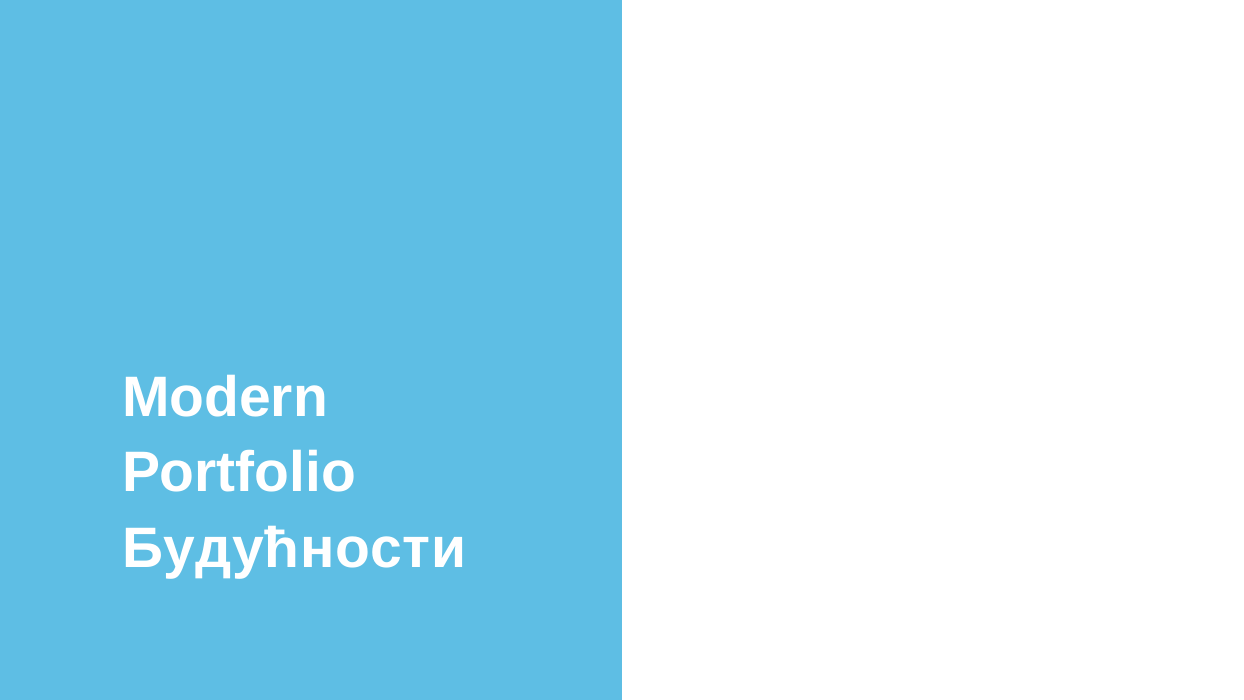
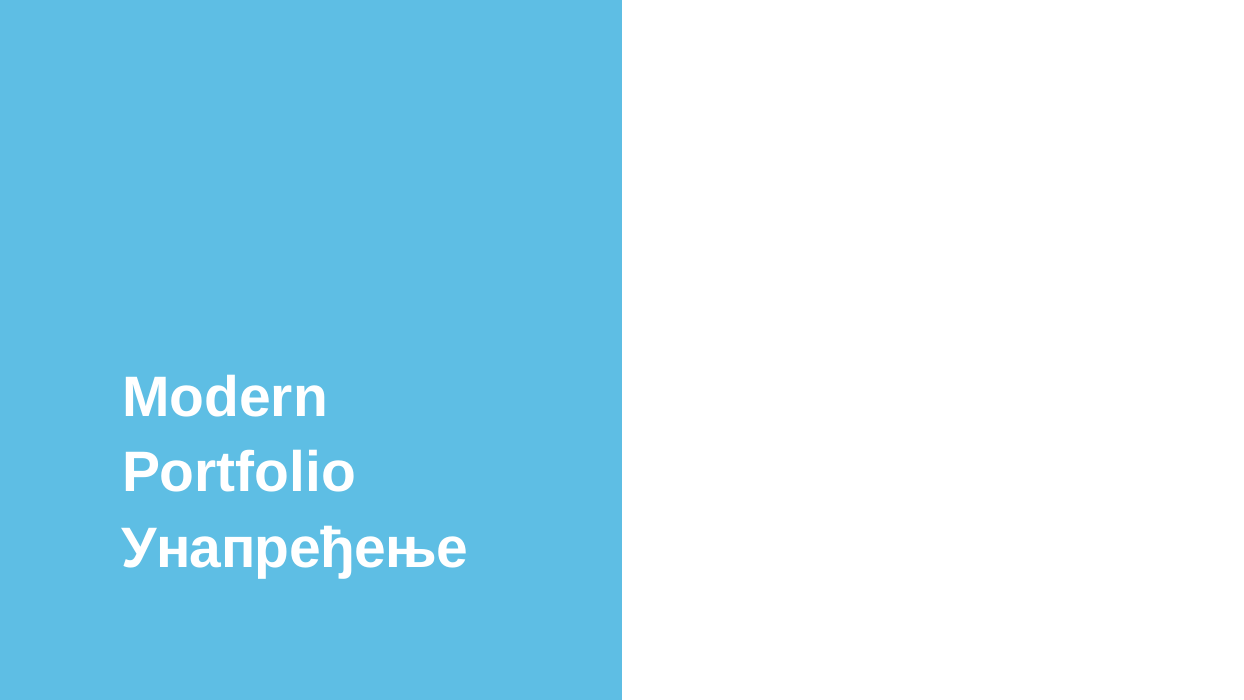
Будућности: Будућности -> Унапређење (295, 548)
